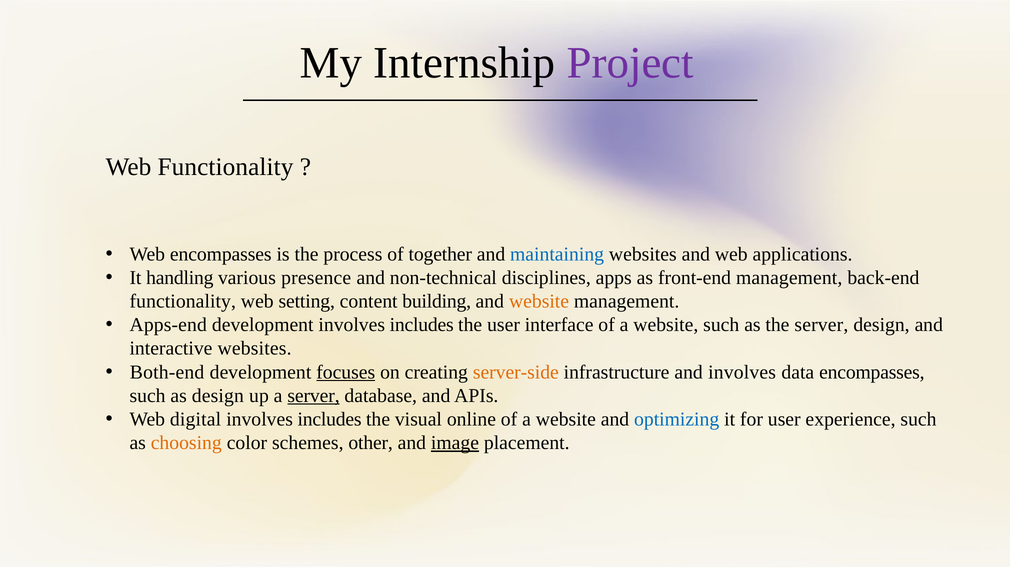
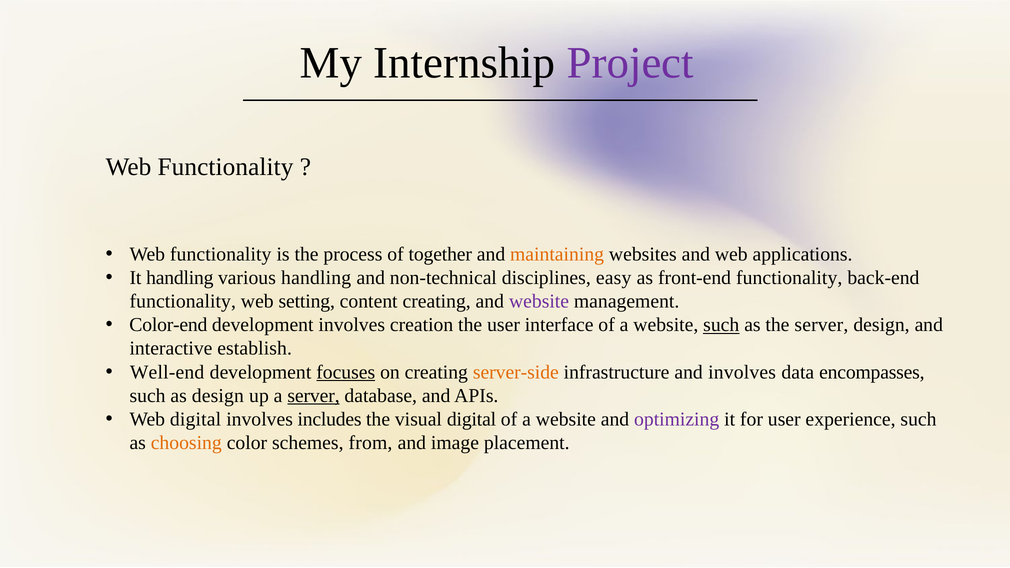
encompasses: encompasses -> functionality (221, 254)
maintaining colour: blue -> orange (557, 254)
various presence: presence -> handling (316, 278)
apps: apps -> easy (614, 278)
front-end management: management -> functionality (789, 278)
content building: building -> creating (437, 301)
website colour: orange -> purple (539, 301)
Apps-end: Apps-end -> Color-end (168, 325)
development involves includes: includes -> creation (422, 325)
such underline: none -> present (721, 325)
interactive websites: websites -> establish (255, 349)
Both-end: Both-end -> Well-end (167, 372)
visual online: online -> digital (472, 419)
optimizing colour: blue -> purple (677, 419)
other: other -> from (370, 443)
image underline: present -> none (455, 443)
